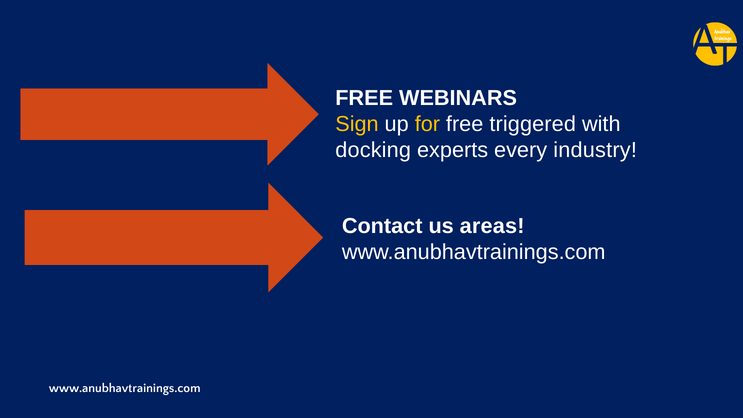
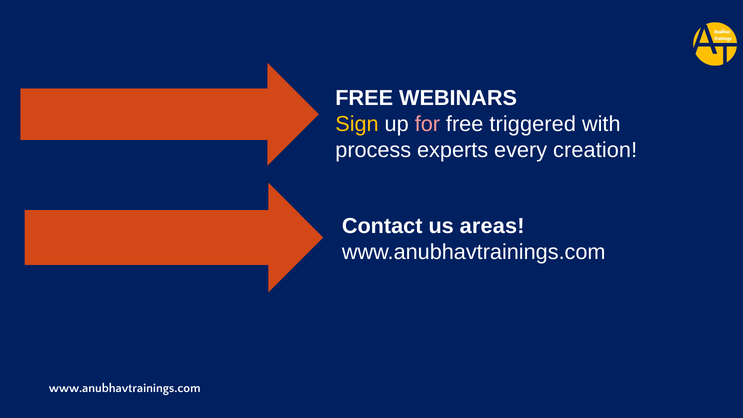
for colour: yellow -> pink (427, 124)
docking: docking -> process (373, 150)
industry: industry -> creation (595, 150)
